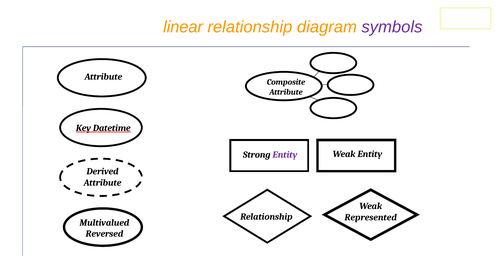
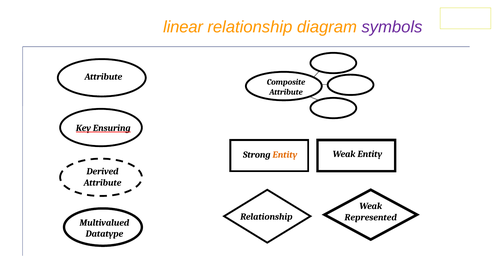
Datetime: Datetime -> Ensuring (112, 128)
Entity colour: purple -> orange (285, 155)
Reversed: Reversed -> Datatype (104, 234)
